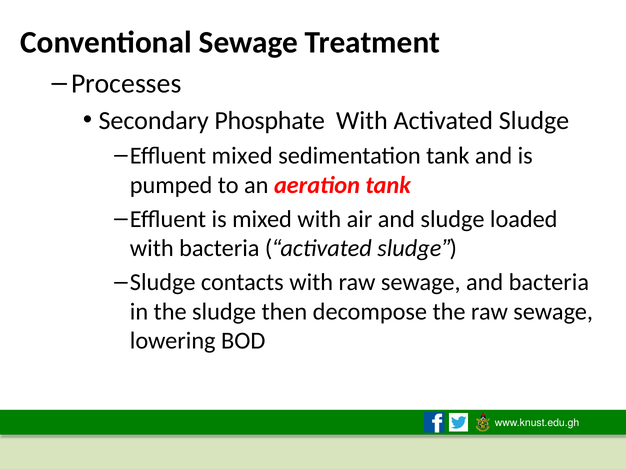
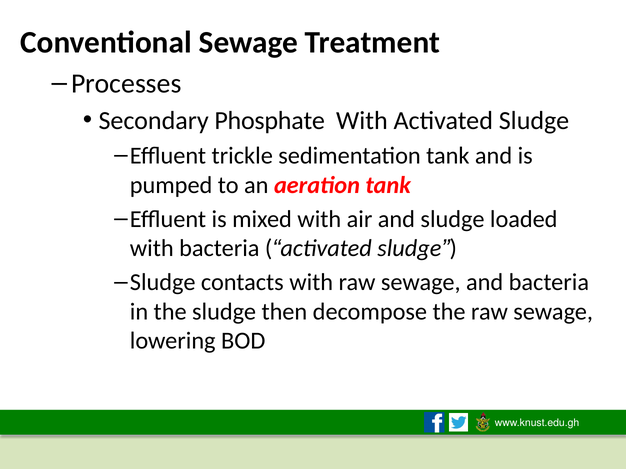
Effluent mixed: mixed -> trickle (242, 156)
